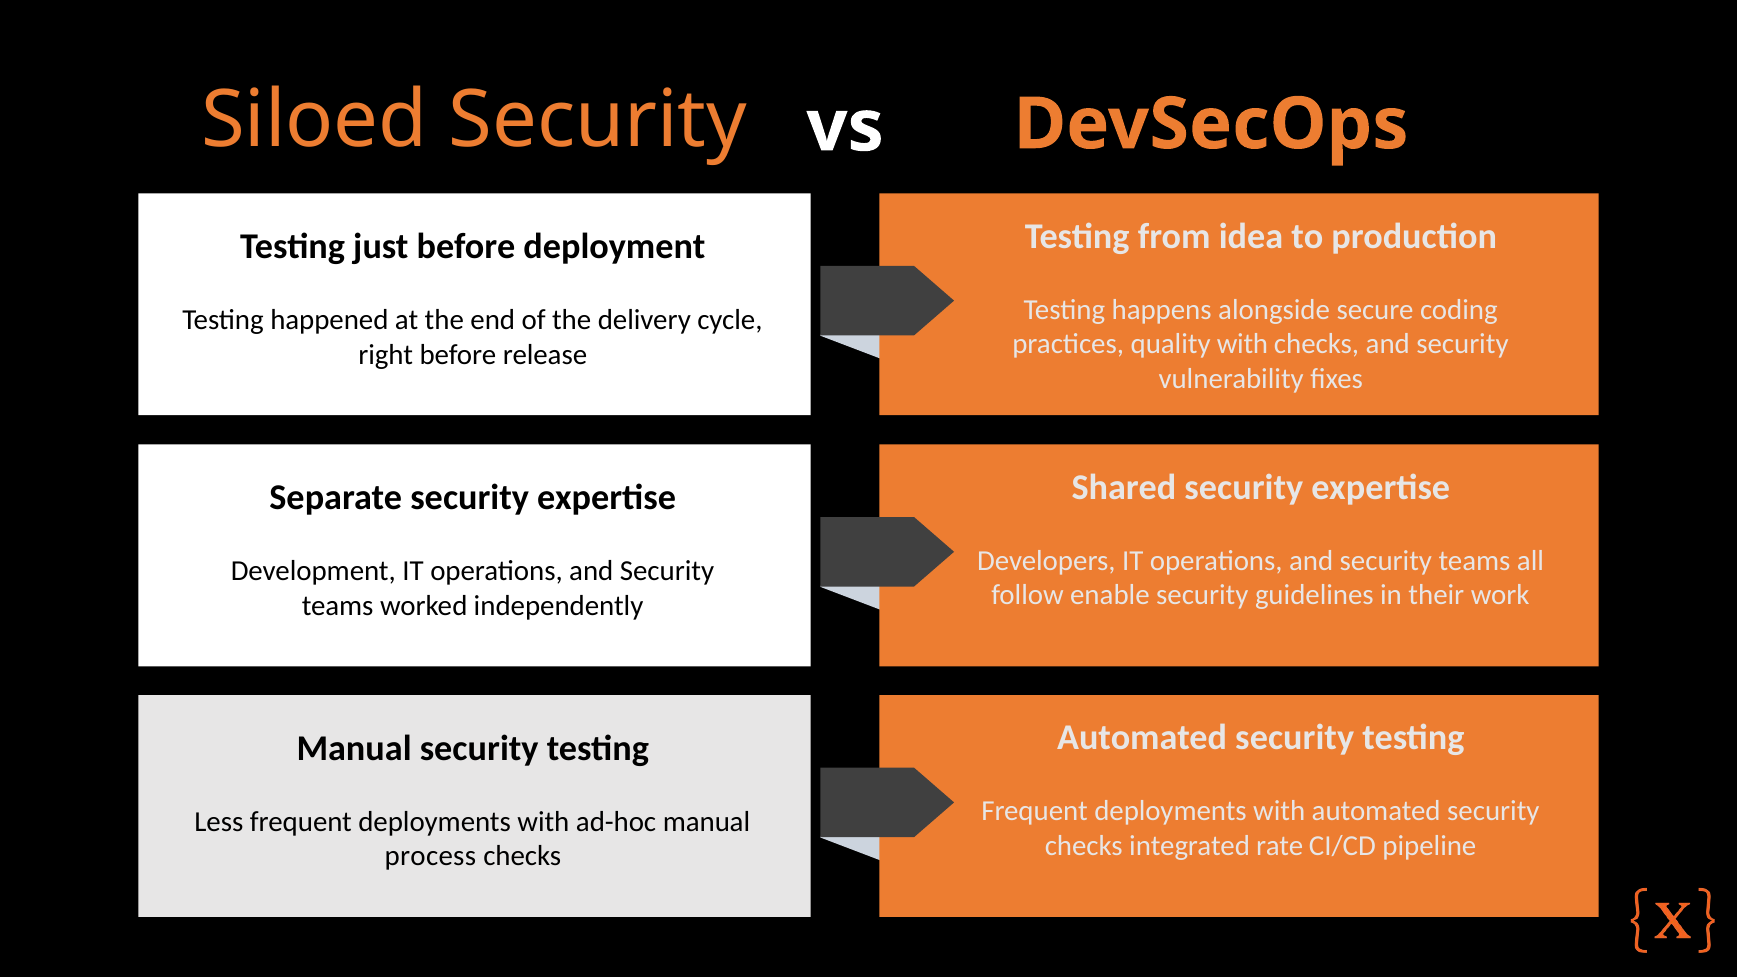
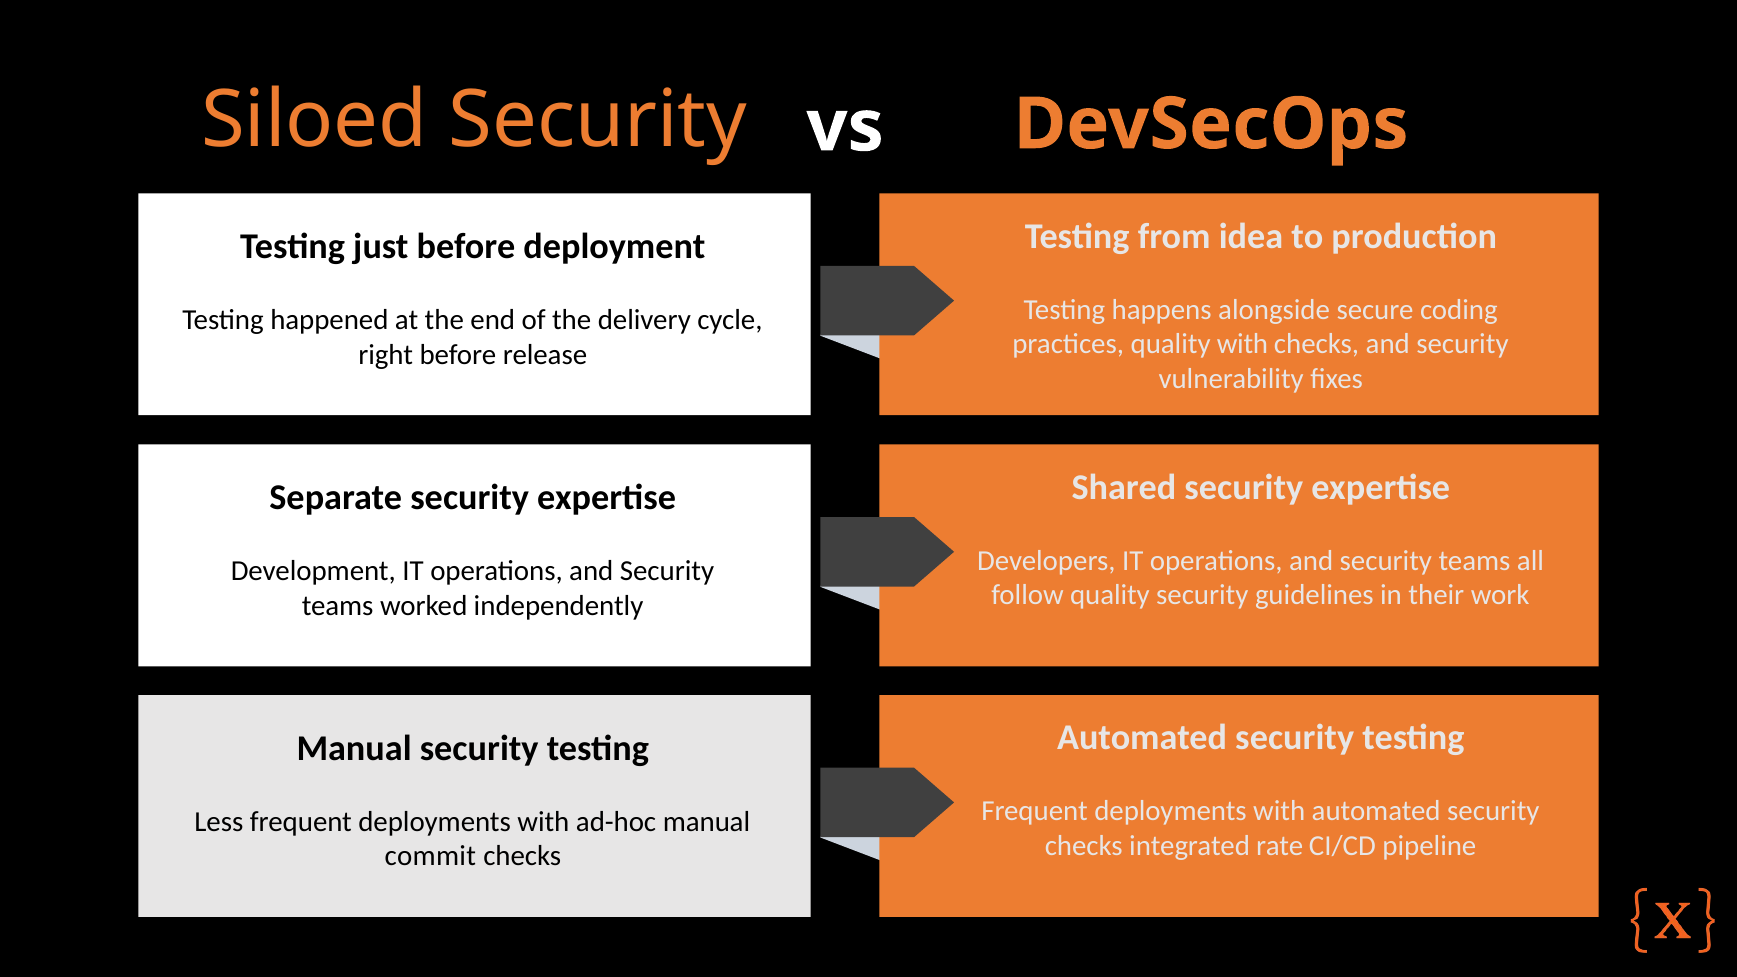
follow enable: enable -> quality (1110, 595)
process: process -> commit (430, 856)
